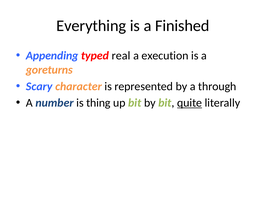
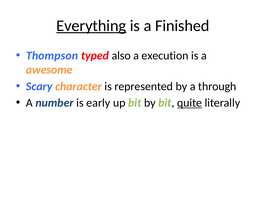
Everything underline: none -> present (91, 26)
Appending: Appending -> Thompson (52, 56)
real: real -> also (121, 56)
goreturns: goreturns -> awesome (49, 70)
thing: thing -> early (98, 103)
